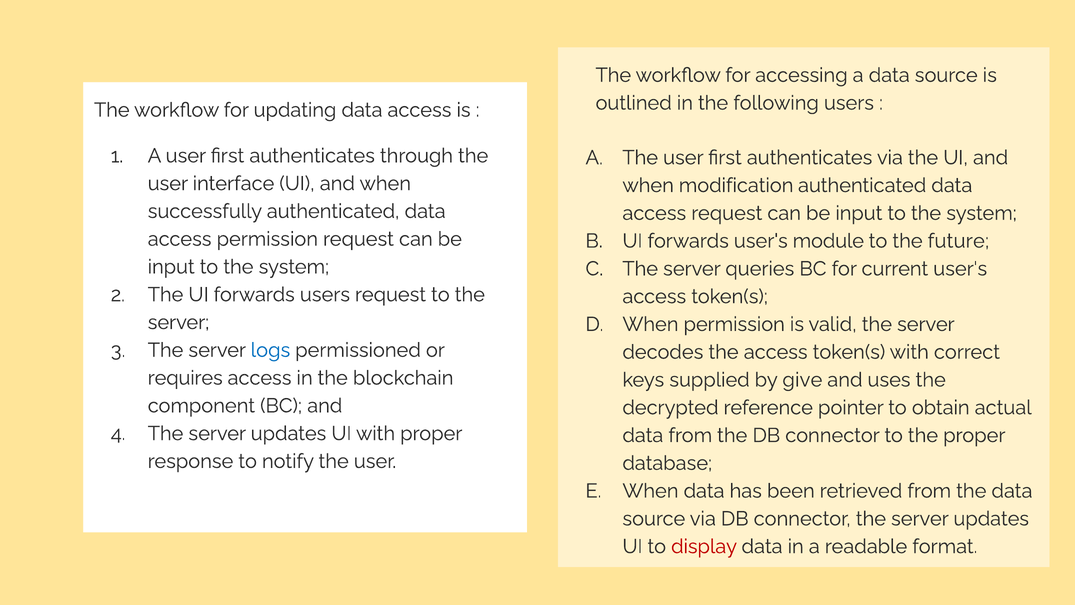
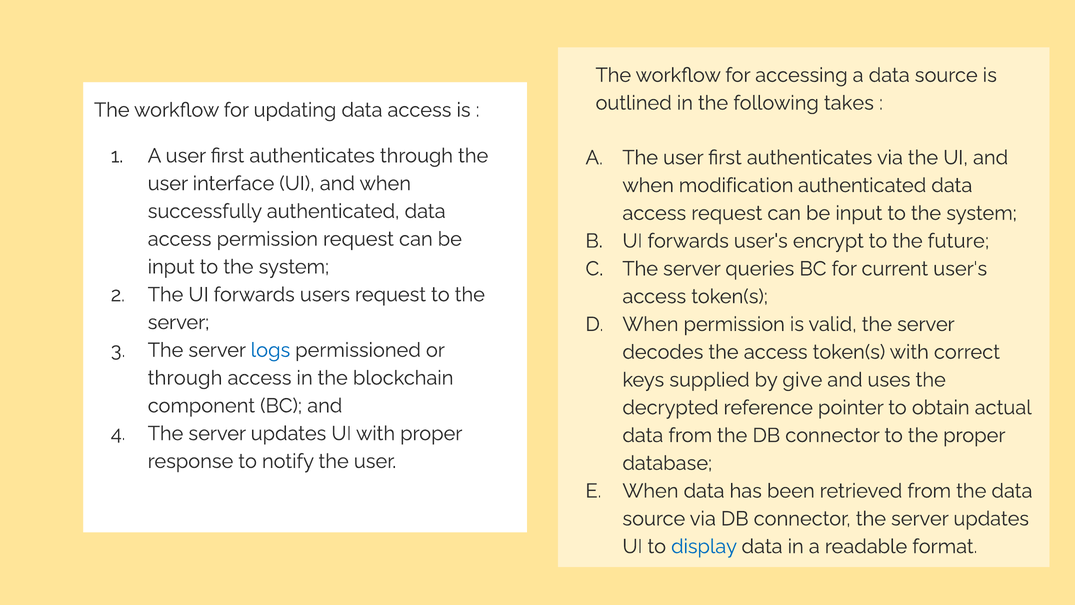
following users: users -> takes (849, 103)
module: module -> encrypt (828, 241)
requires: requires -> through (185, 378)
display colour: red -> blue (704, 546)
